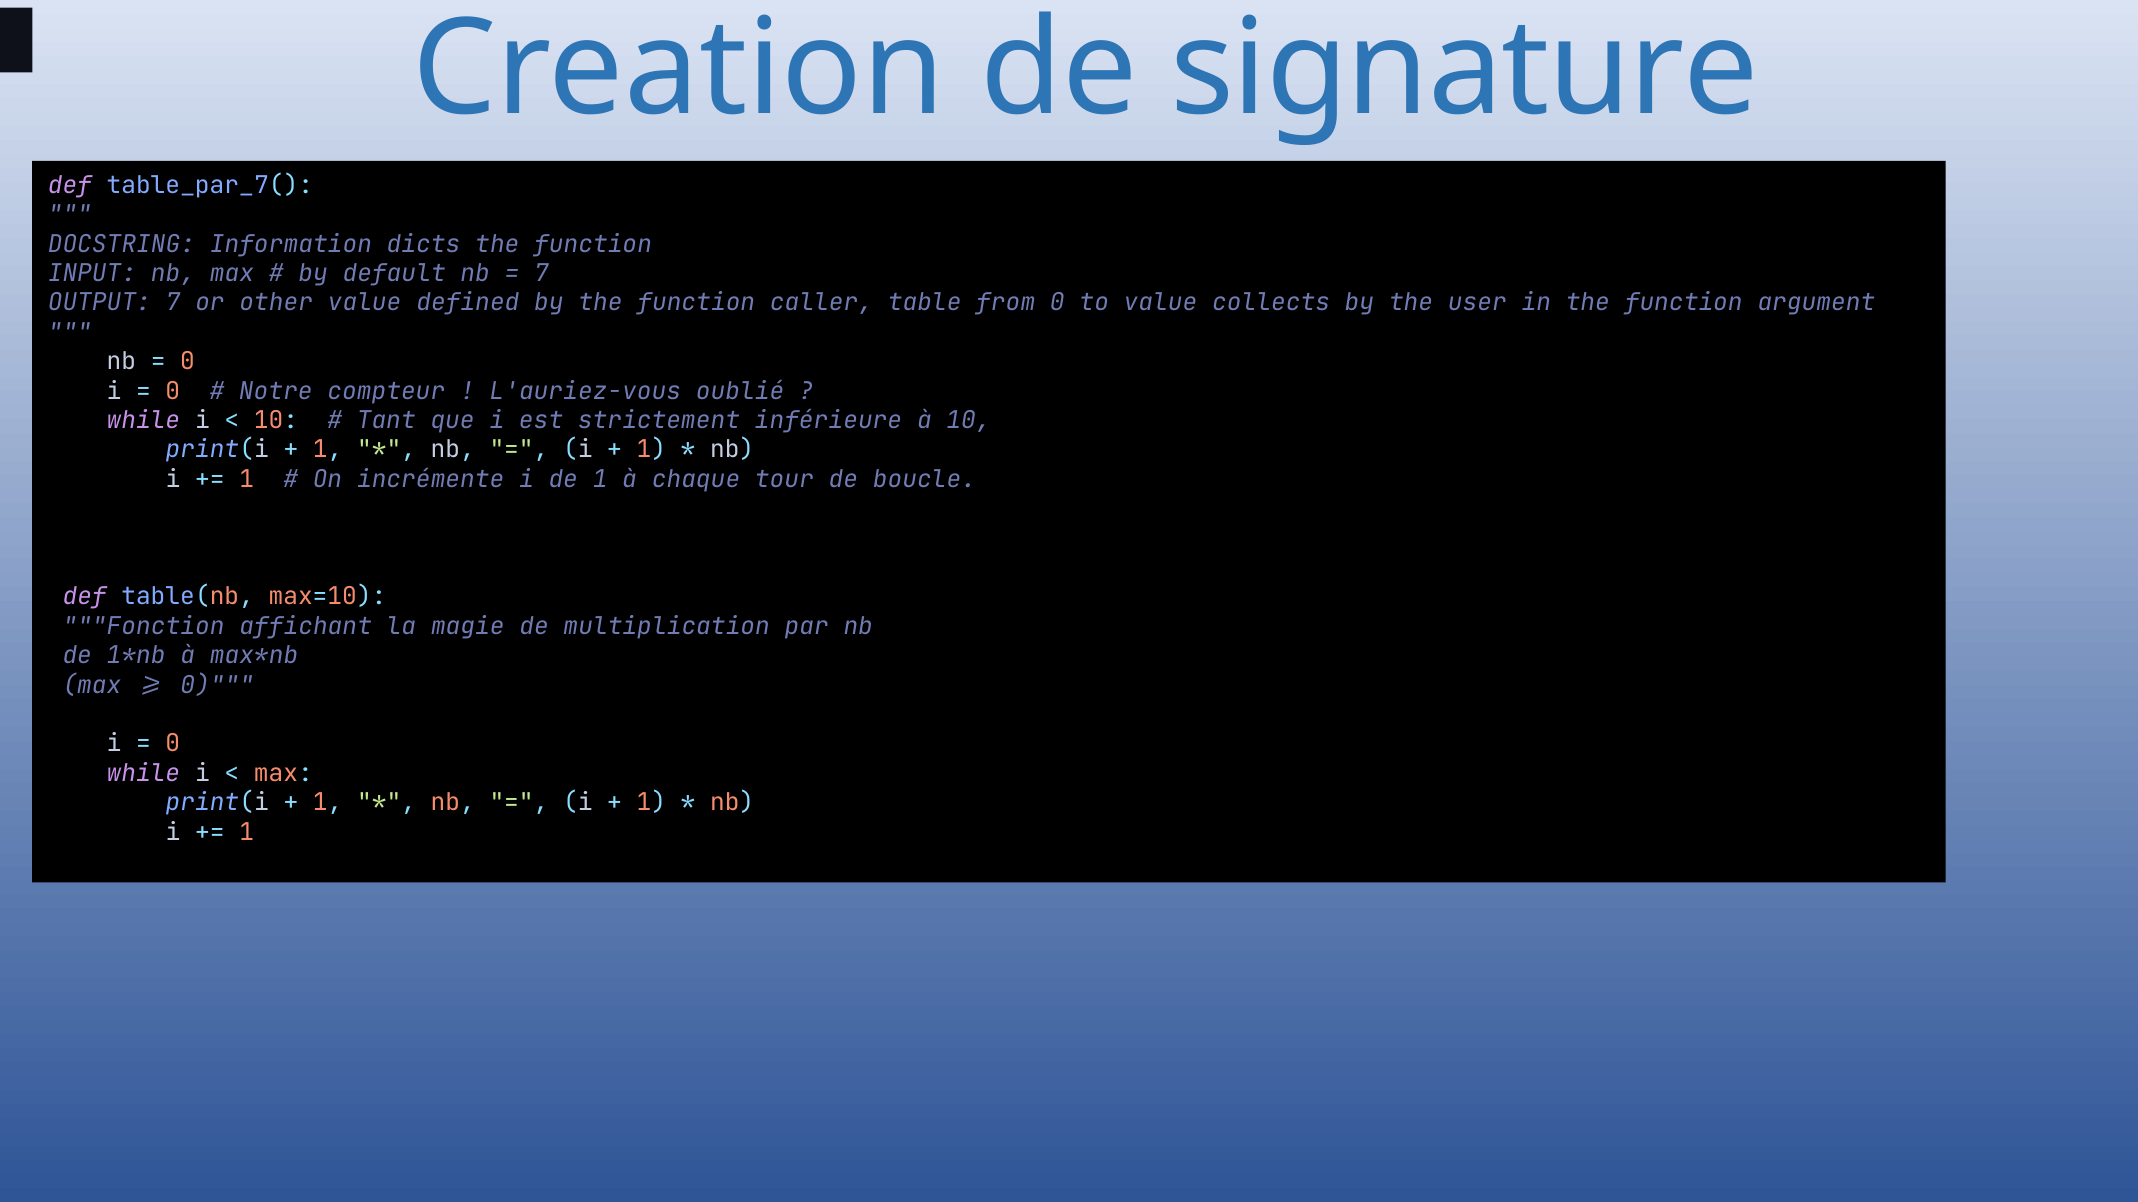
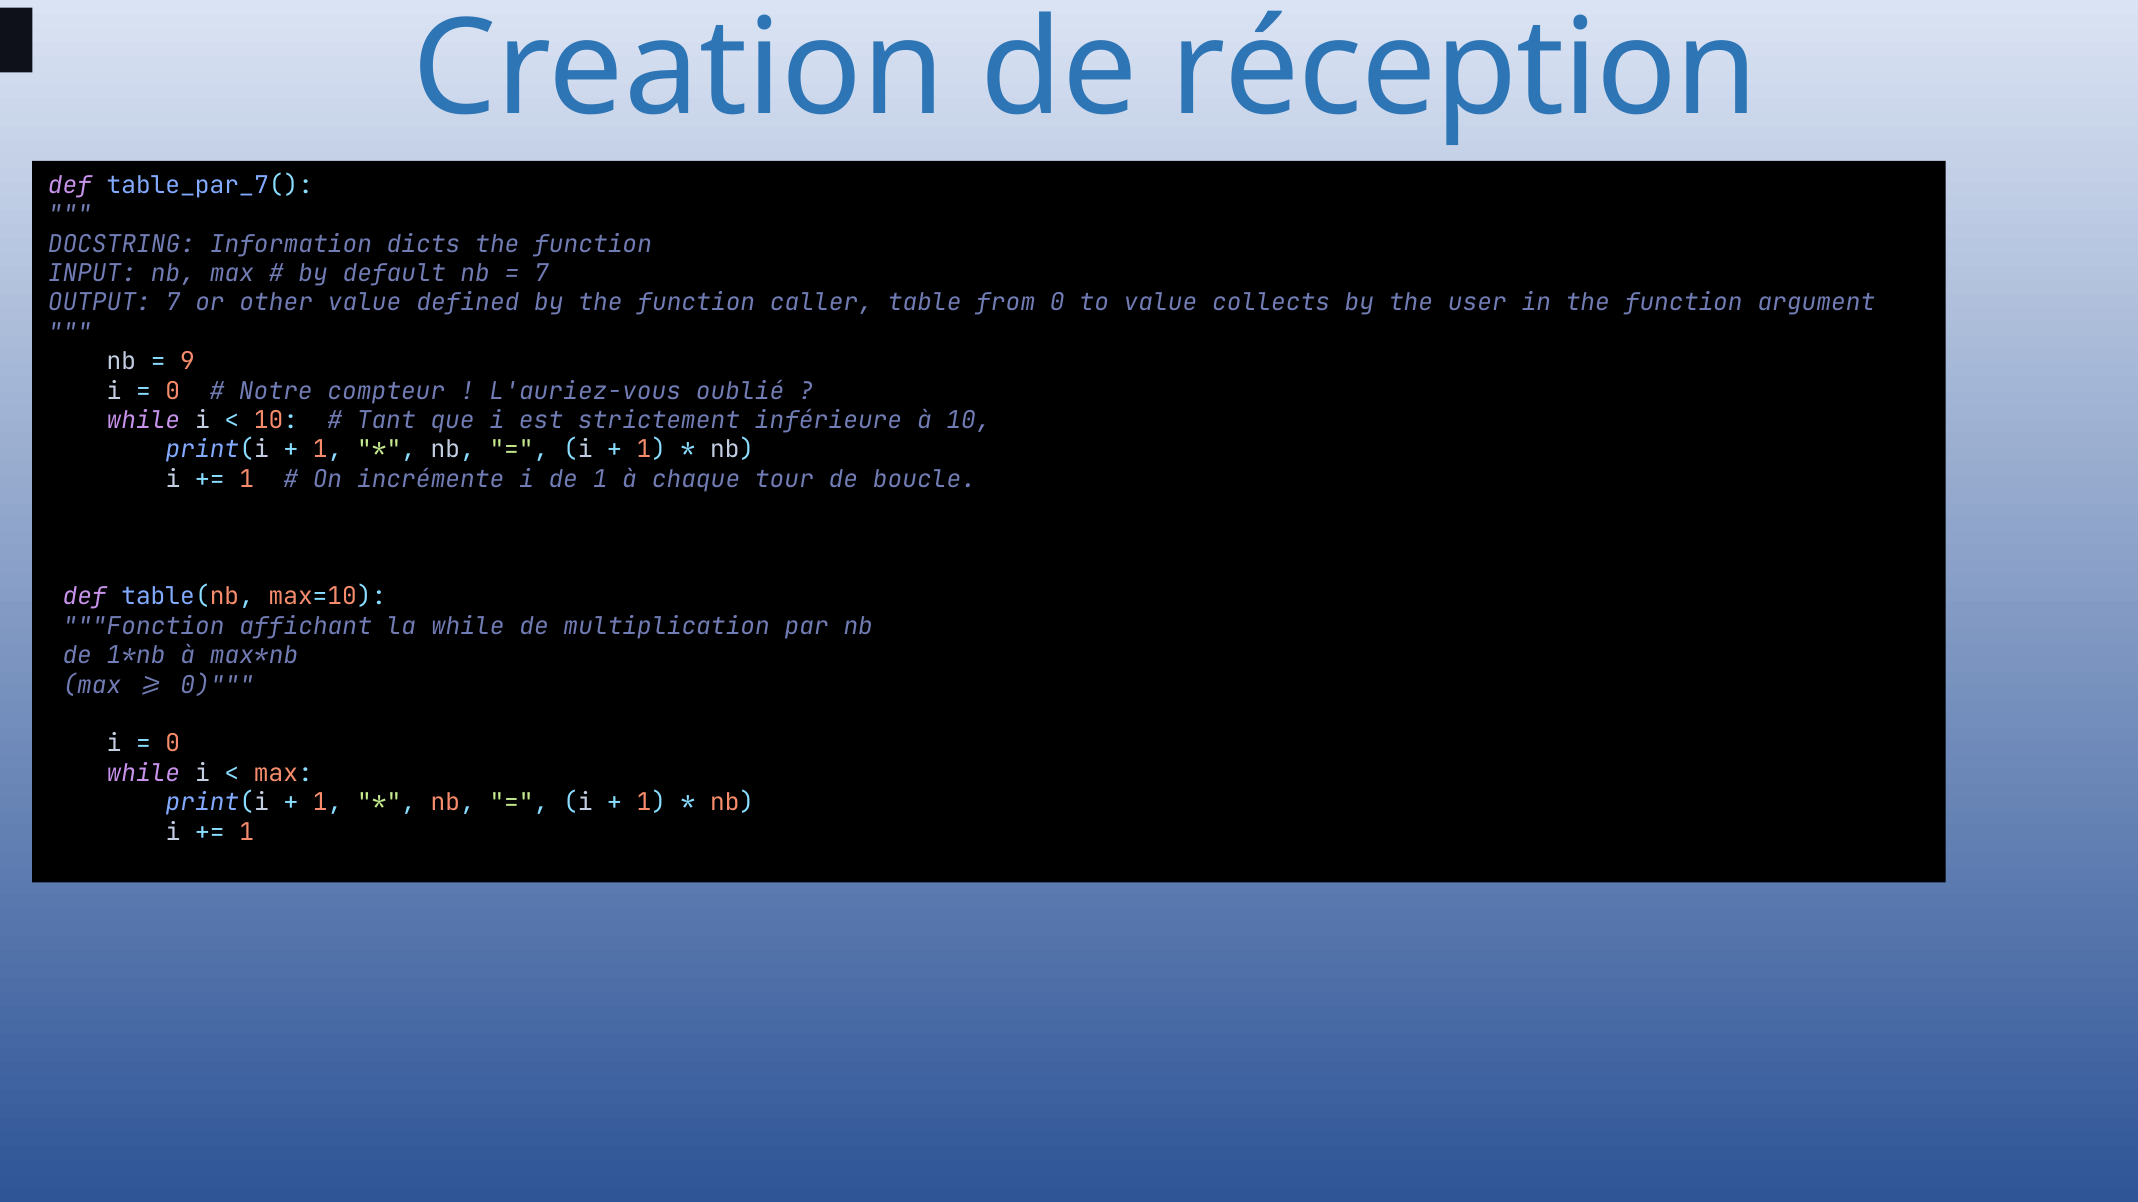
signature: signature -> réception (1465, 70)
0: 0 -> 9 (188, 362)
la magie: magie -> while (468, 627)
